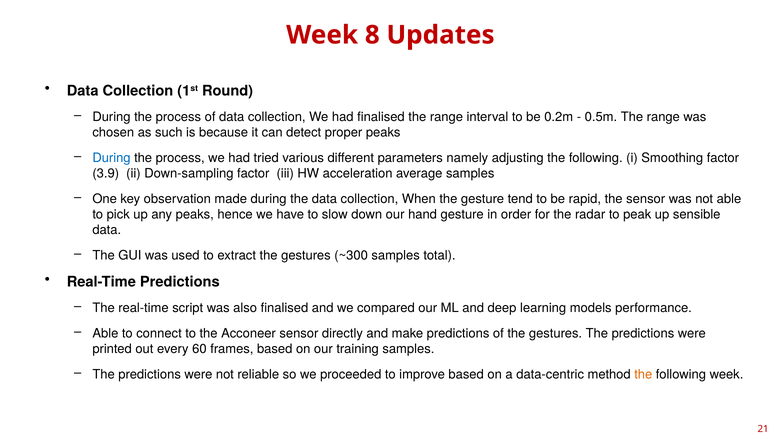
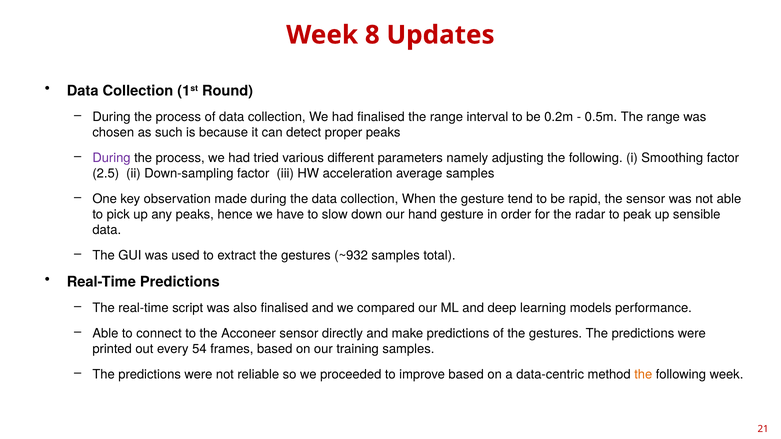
During colour: blue -> purple (111, 158)
3.9: 3.9 -> 2.5 (106, 174)
~300: ~300 -> ~932 (351, 256)
60: 60 -> 54 (199, 349)
